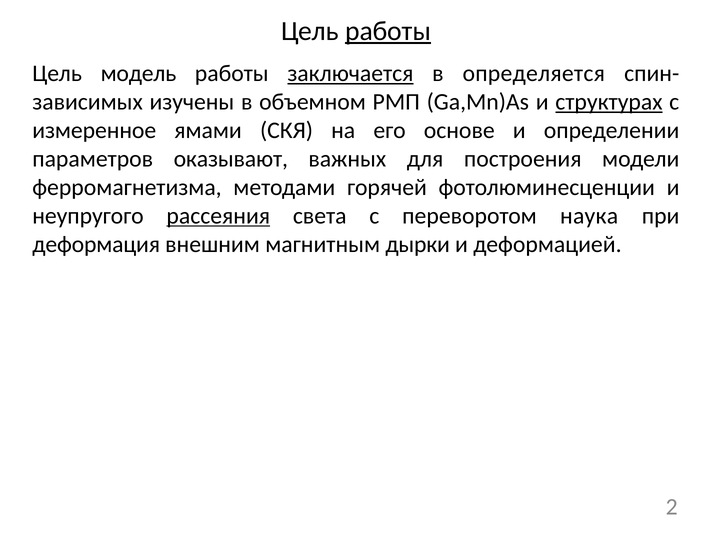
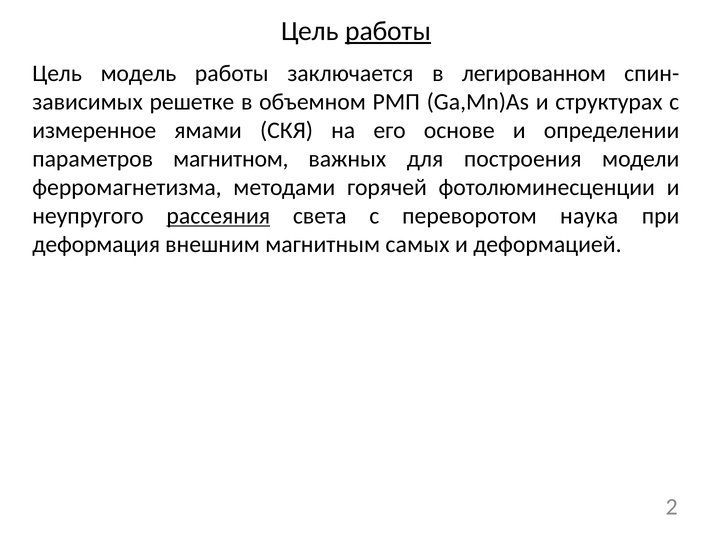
заключается underline: present -> none (350, 73)
определяется: определяется -> легированном (534, 73)
изучены: изучены -> решетке (192, 102)
структурах underline: present -> none (609, 102)
оказывают: оказывают -> магнитном (231, 159)
дырки: дырки -> самых (418, 244)
